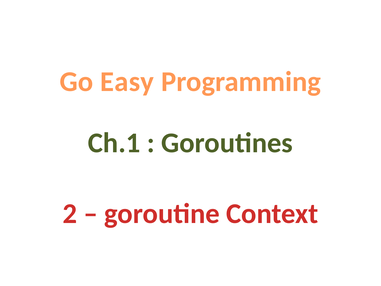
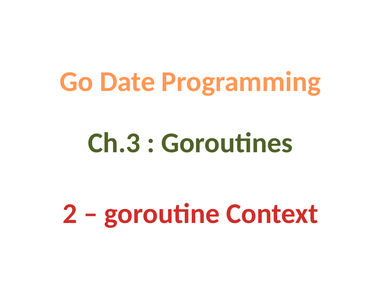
Easy: Easy -> Date (127, 82)
Ch.1: Ch.1 -> Ch.3 (114, 143)
